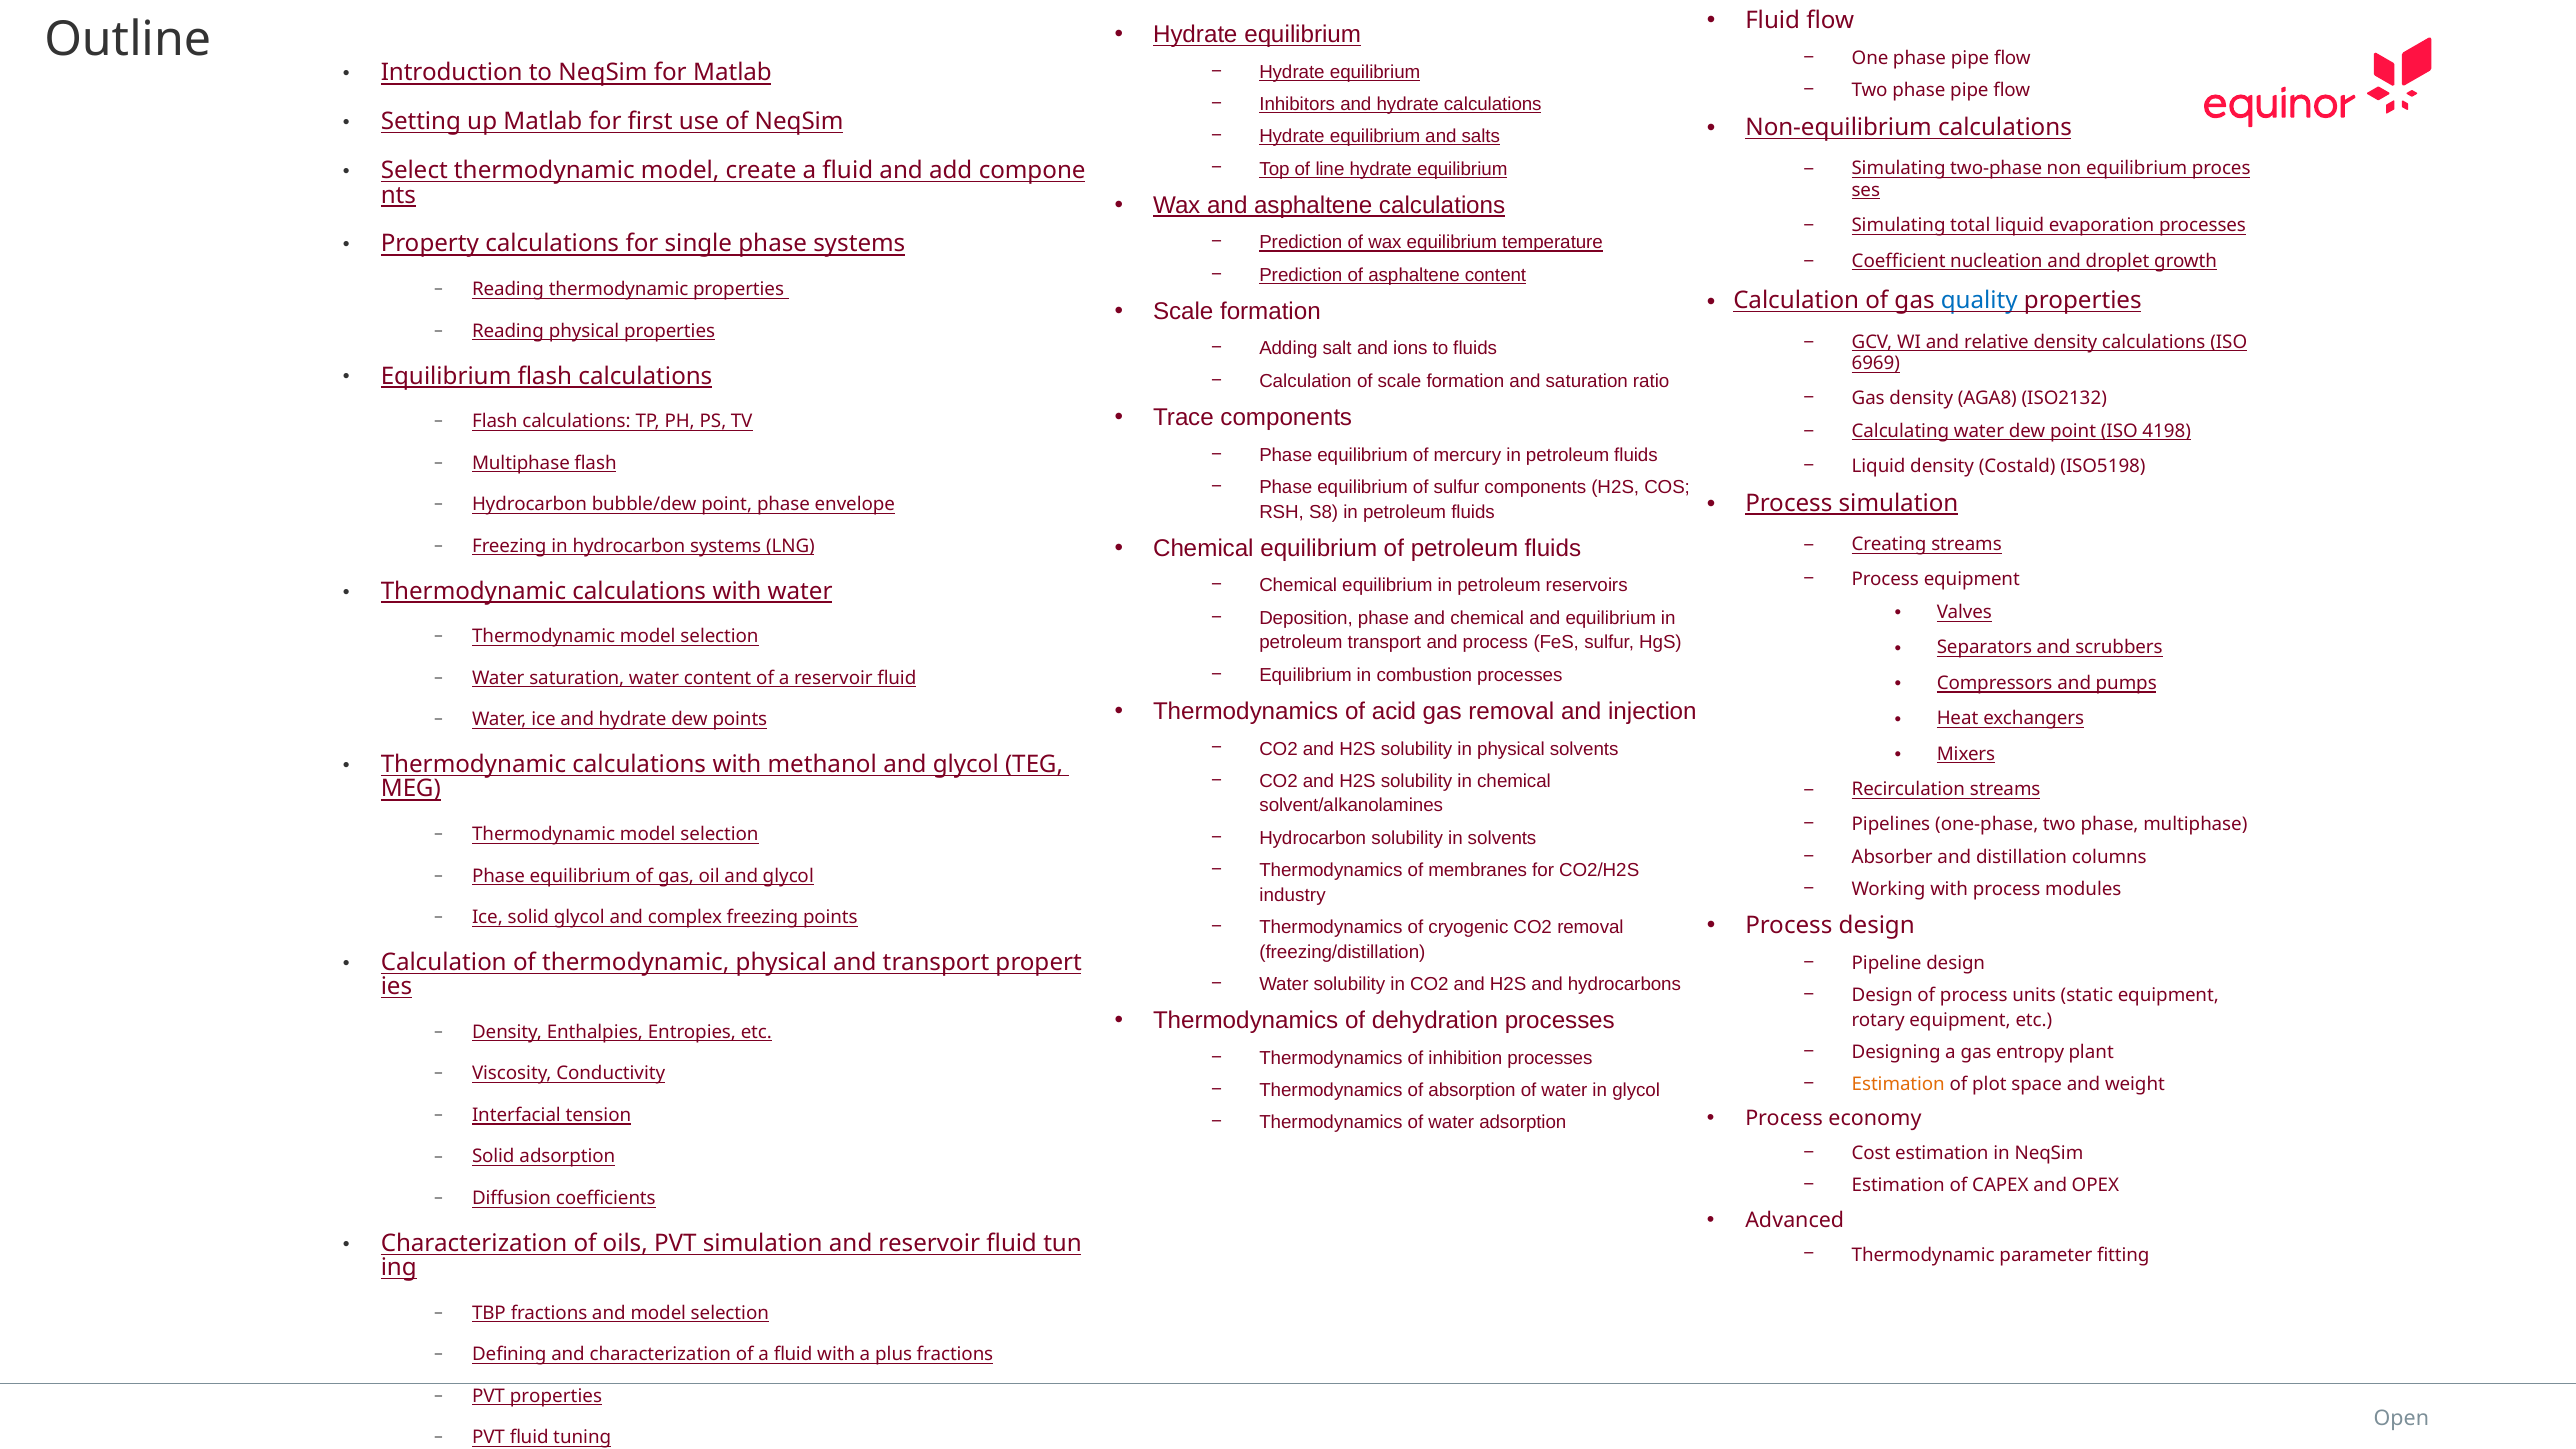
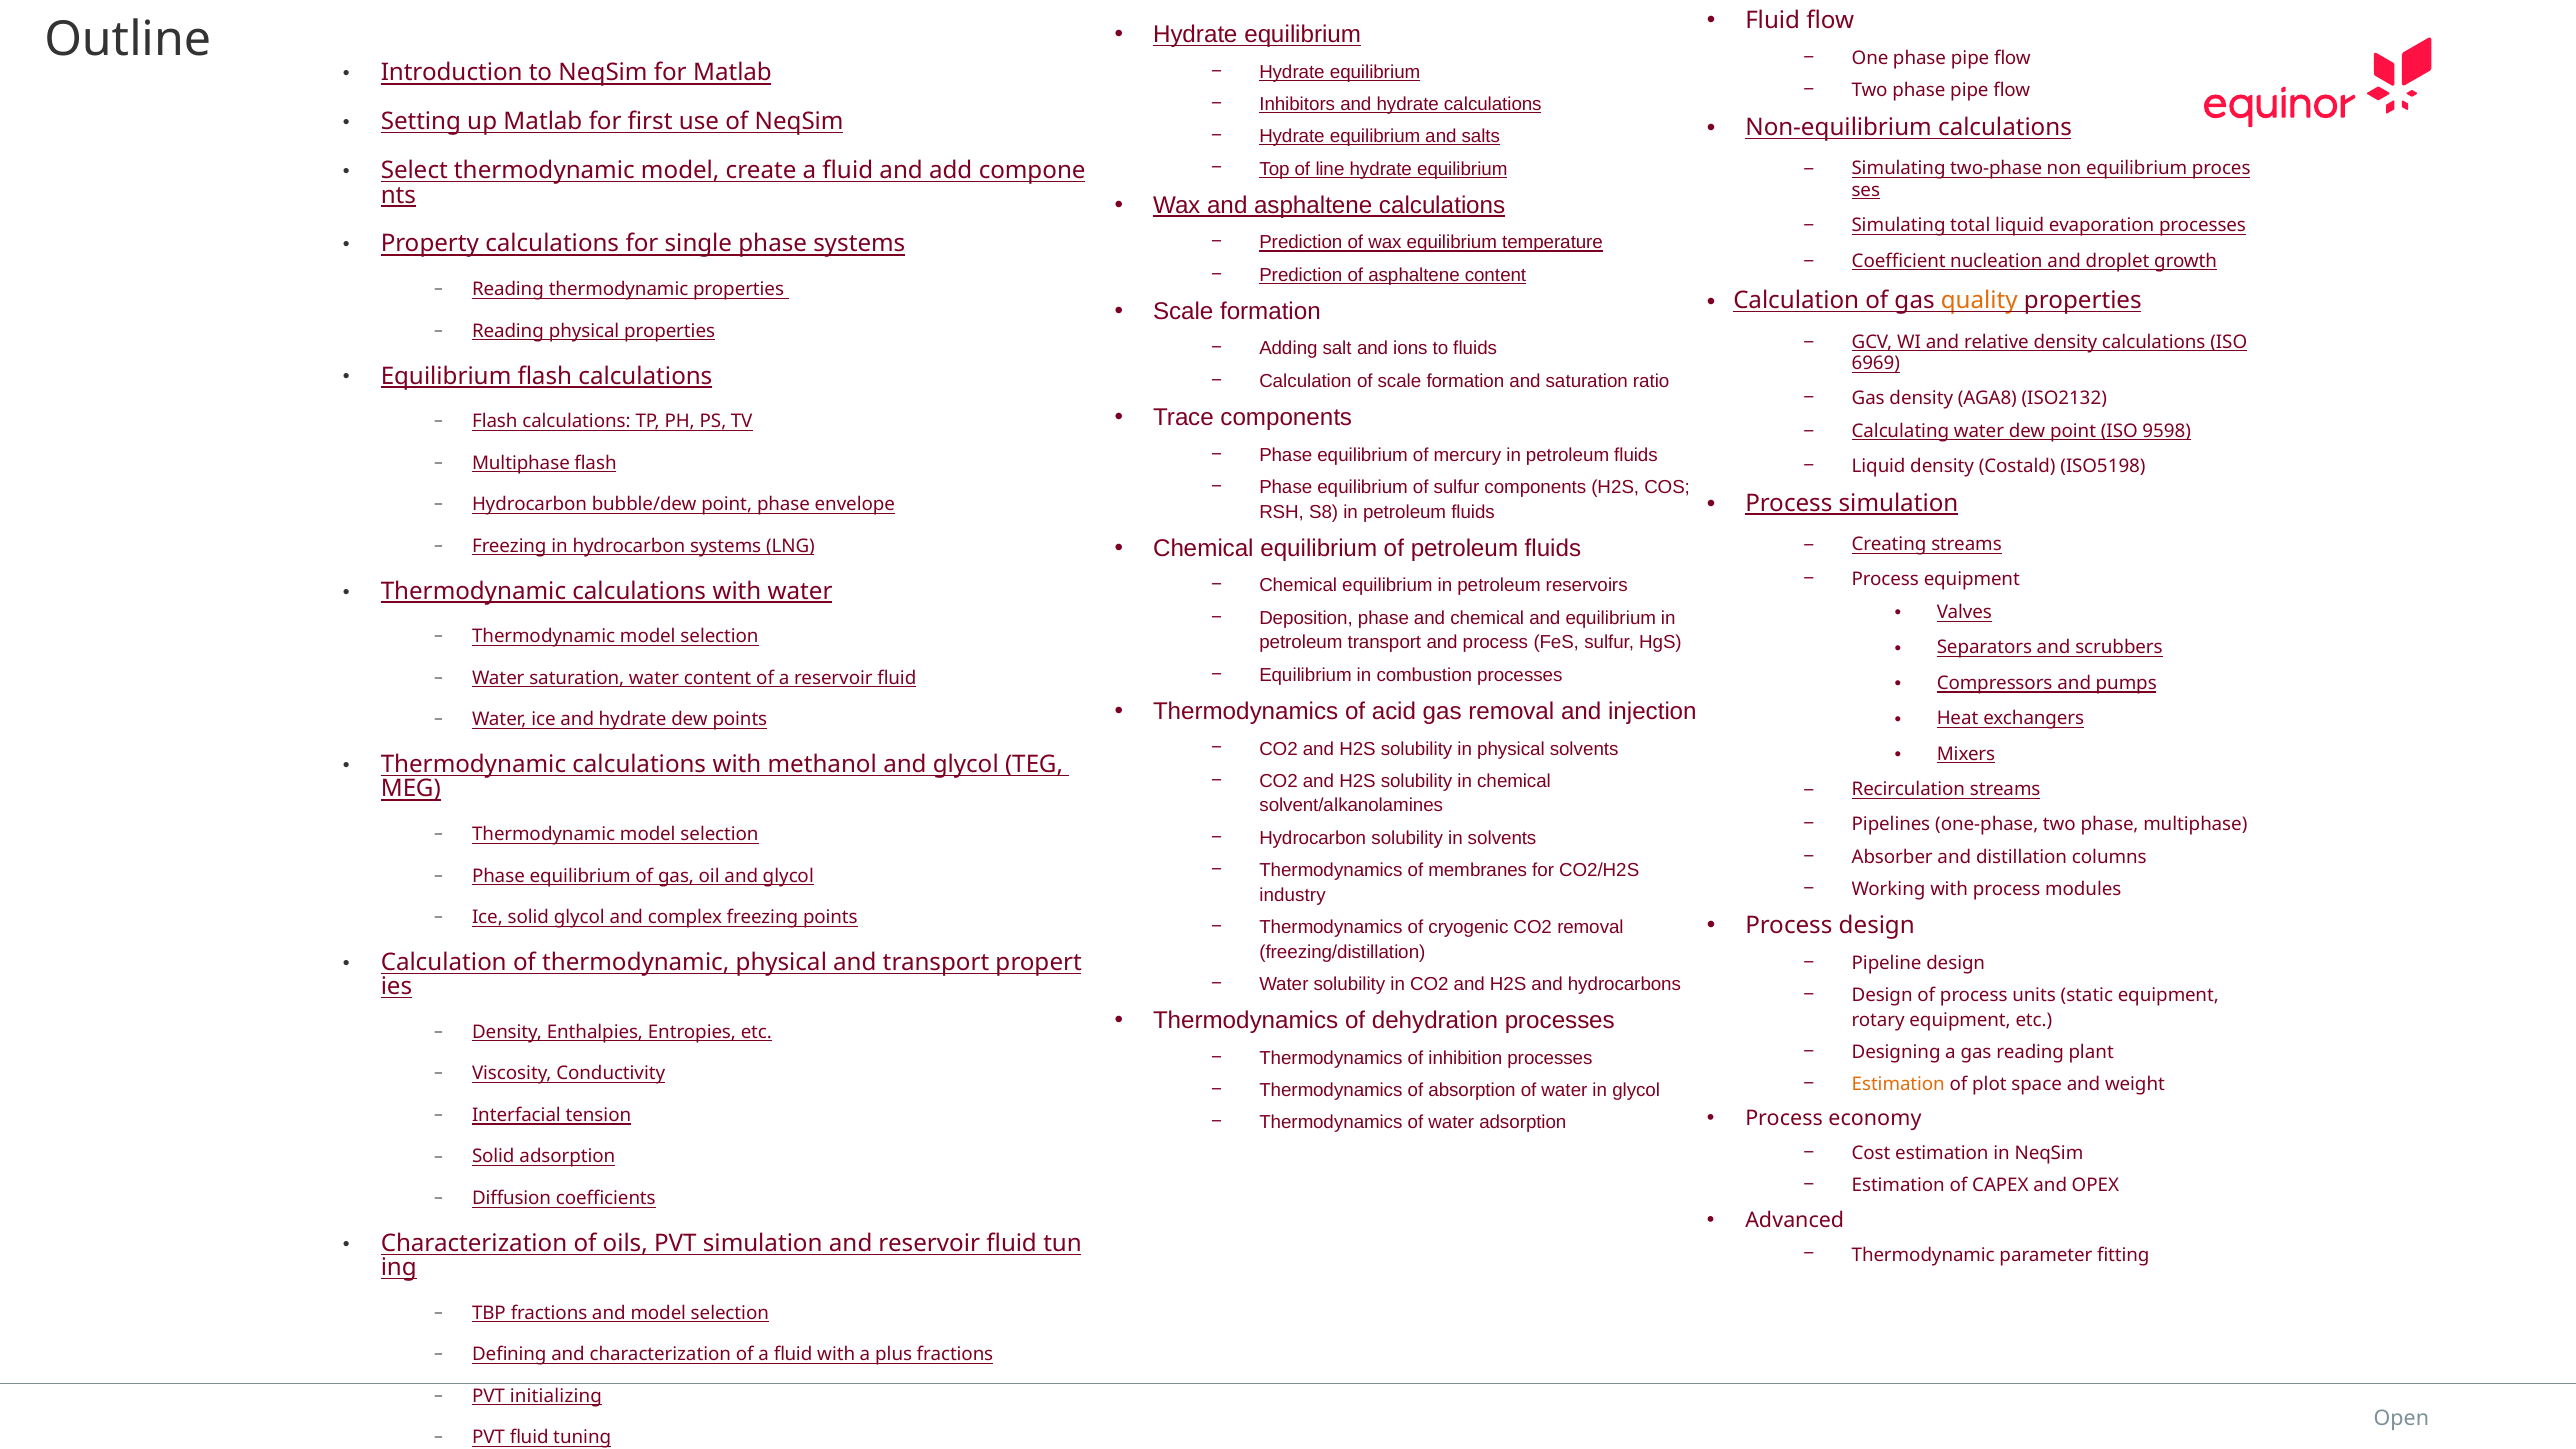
quality colour: blue -> orange (1979, 301)
4198: 4198 -> 9598 (2167, 431)
gas entropy: entropy -> reading (2030, 1052)
PVT properties: properties -> initializing (556, 1396)
